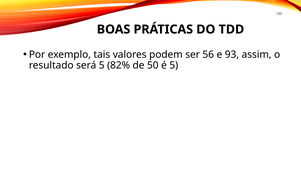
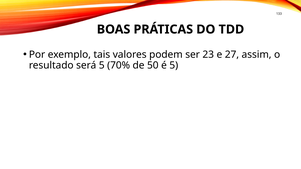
56: 56 -> 23 (208, 55)
93: 93 -> 27 (232, 55)
82%: 82% -> 70% (119, 65)
